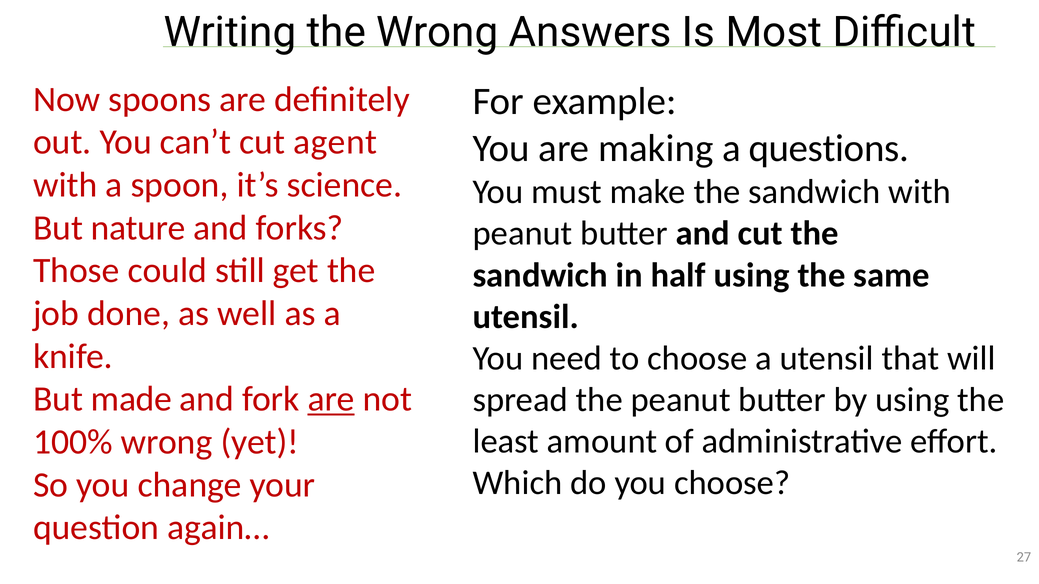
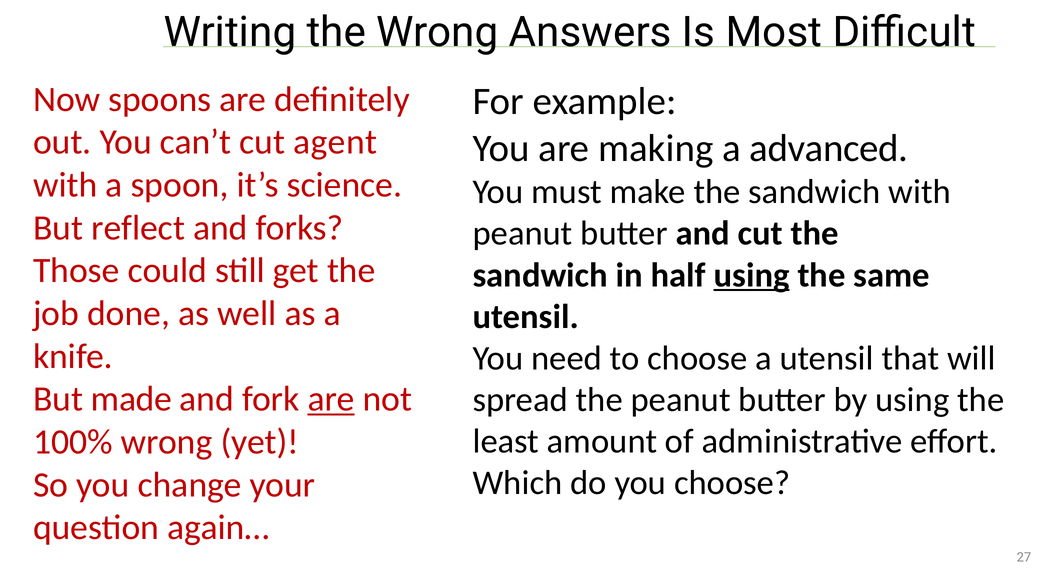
questions: questions -> advanced (829, 148)
nature: nature -> reflect (138, 228)
using underline: none -> present (752, 275)
